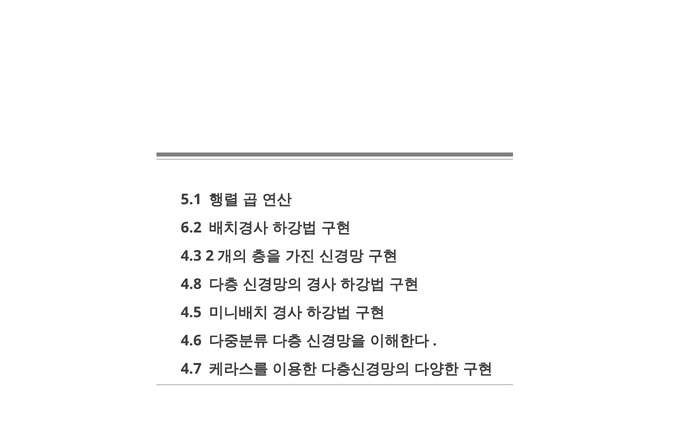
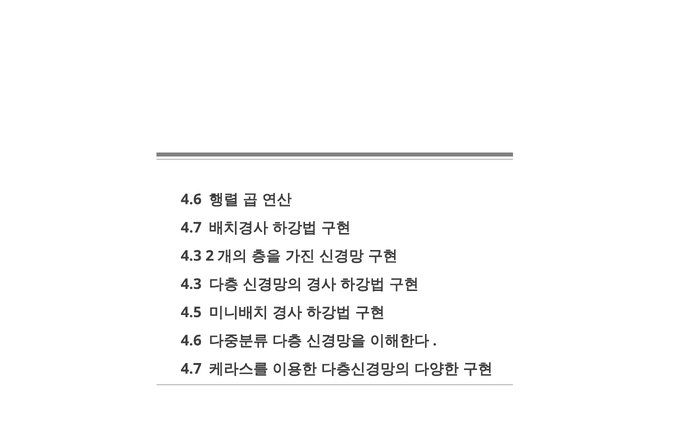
5.1: 5.1 -> 4.6 (191, 200)
6.2: 6.2 -> 4.7 (191, 228)
4.8: 4.8 -> 4.3 (191, 284)
